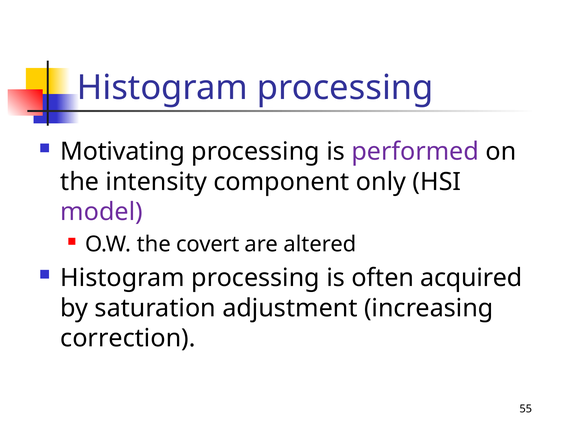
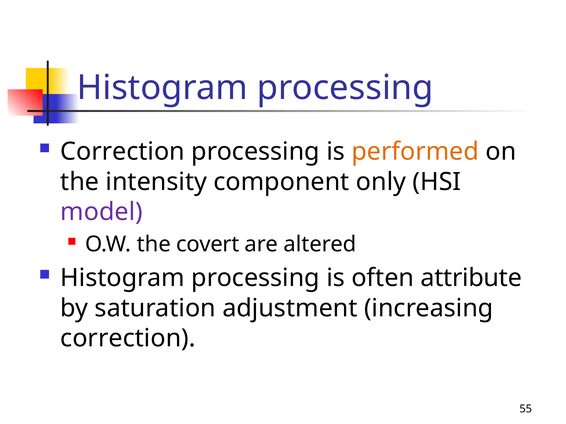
Motivating: Motivating -> Correction (123, 152)
performed colour: purple -> orange (415, 152)
acquired: acquired -> attribute (471, 278)
